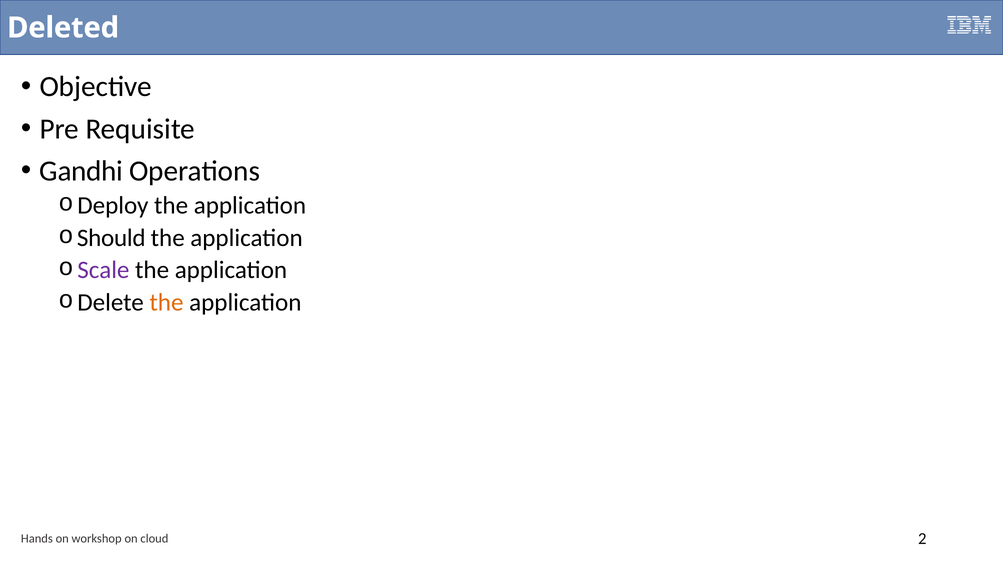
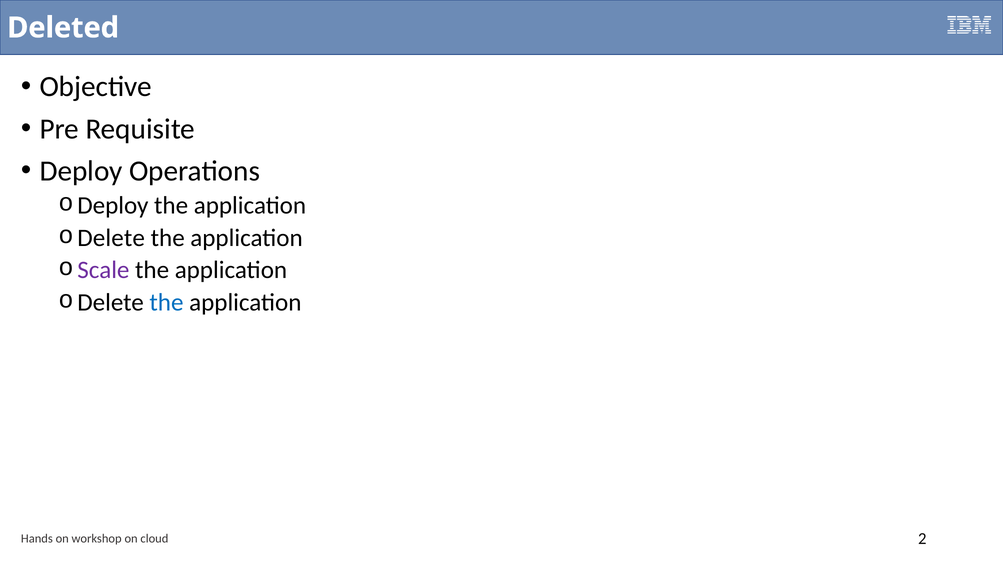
Gandhi: Gandhi -> Deploy (81, 171)
Should: Should -> Delete (111, 238)
the colour: orange -> blue (166, 302)
